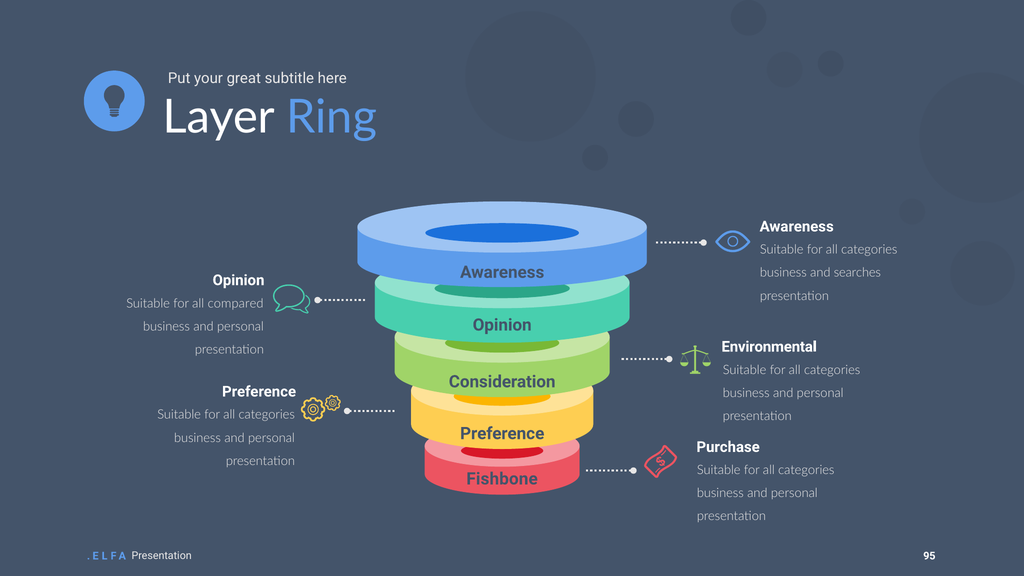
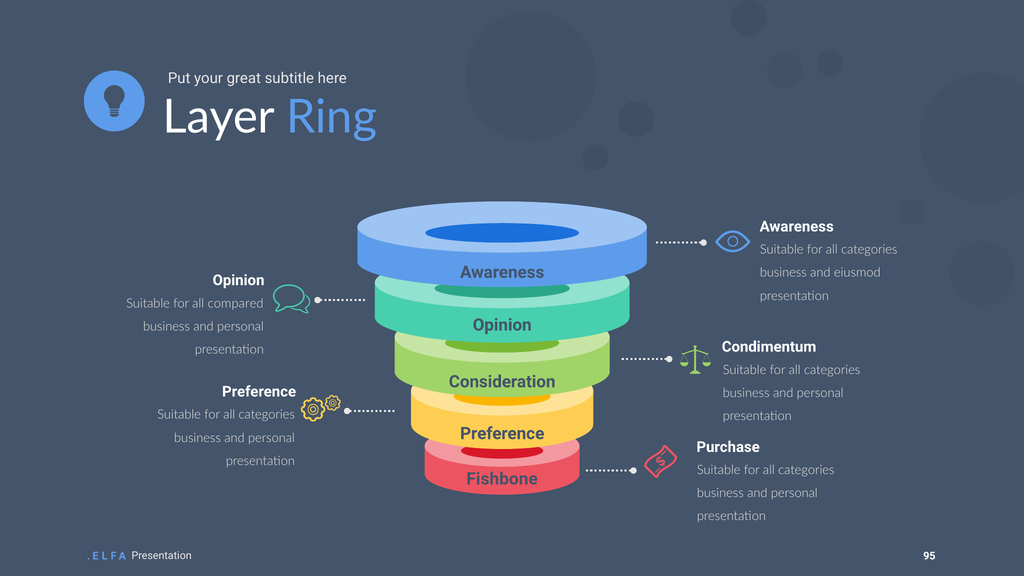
searches: searches -> eiusmod (857, 273)
Environmental: Environmental -> Condimentum (769, 347)
